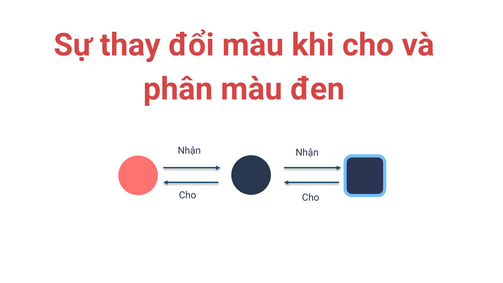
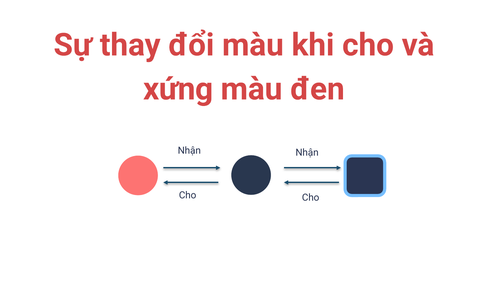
phân: phân -> xứng (178, 89)
